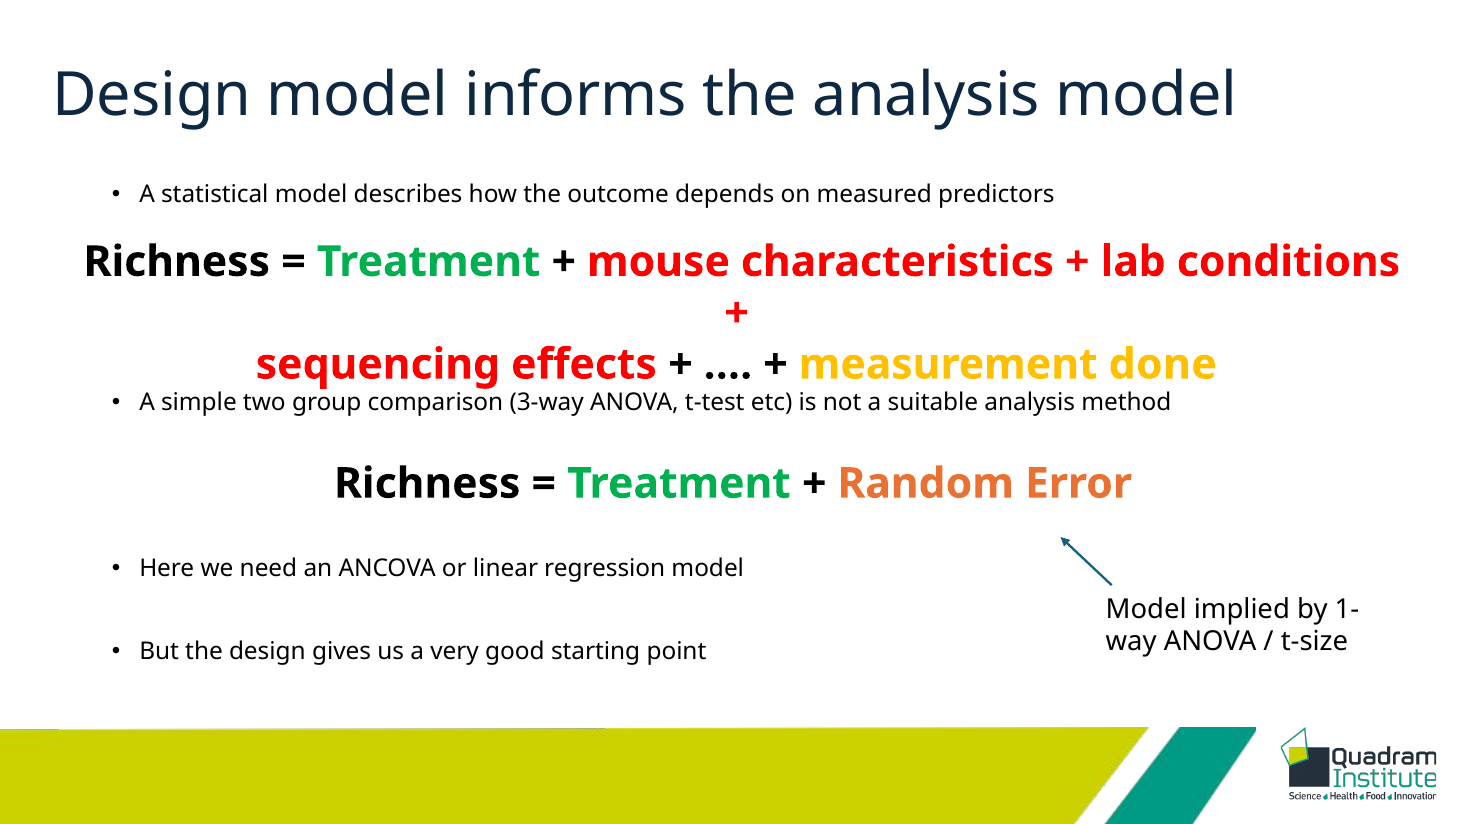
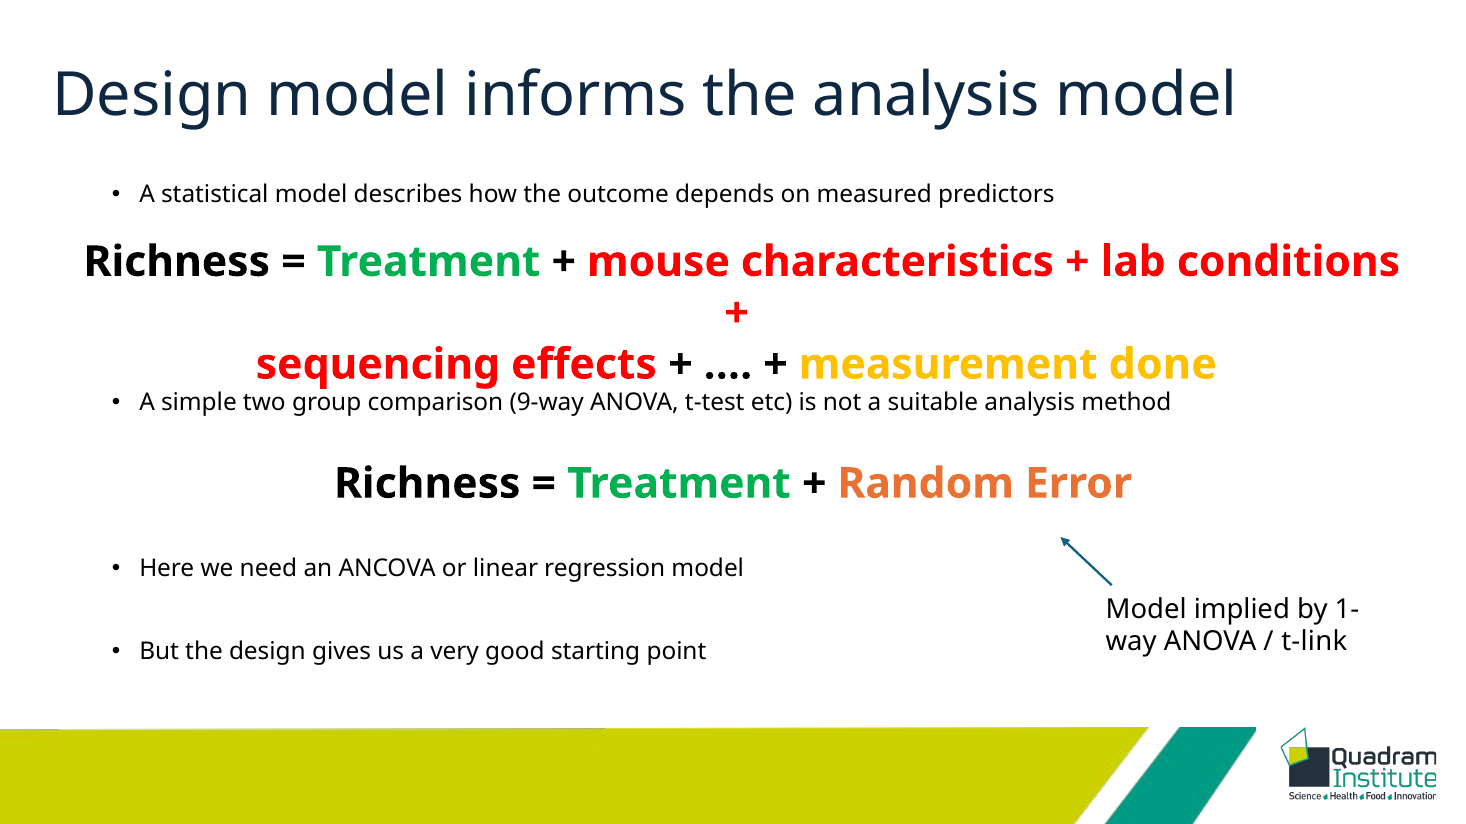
3-way: 3-way -> 9-way (547, 403)
t-size: t-size -> t-link (1314, 642)
